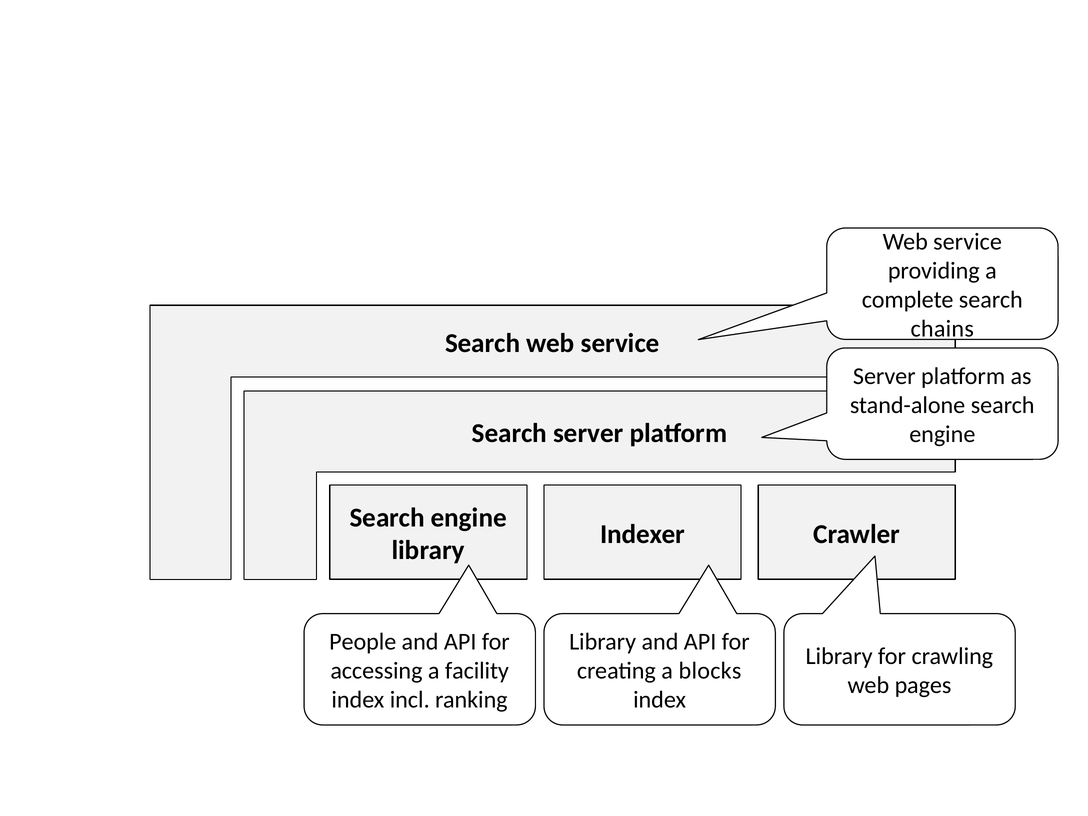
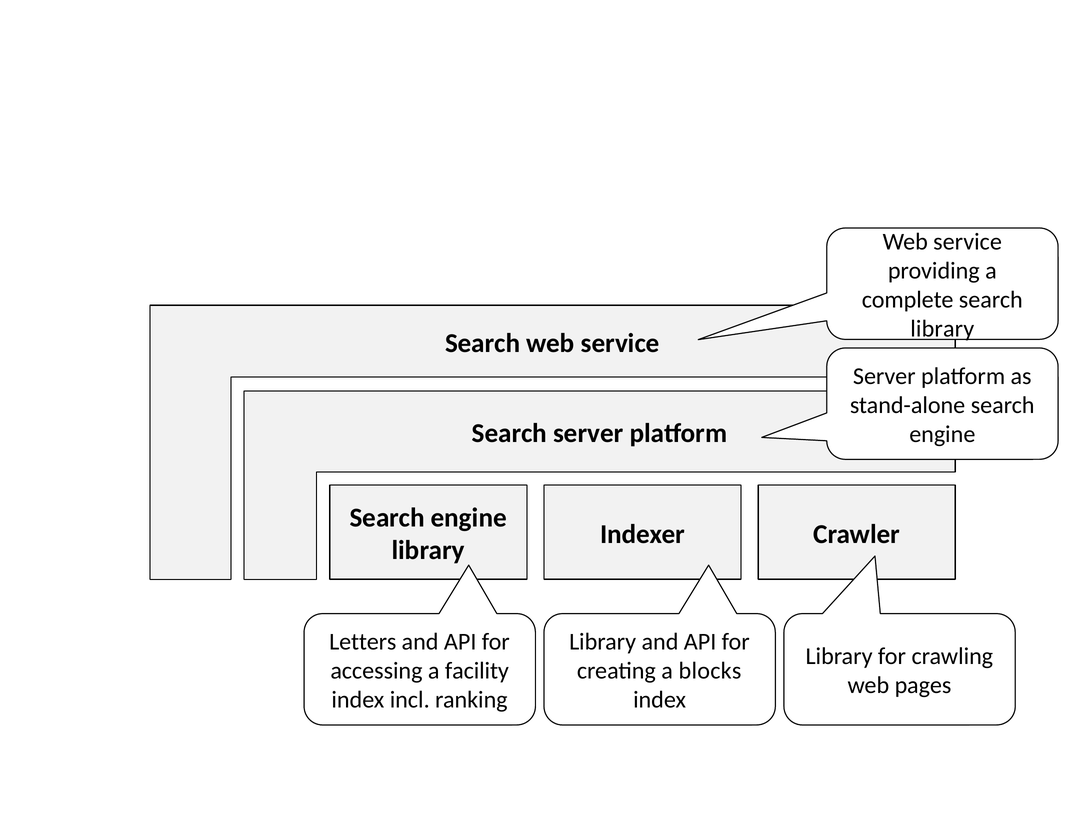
chains: chains -> library (942, 329)
People: People -> Letters (363, 642)
